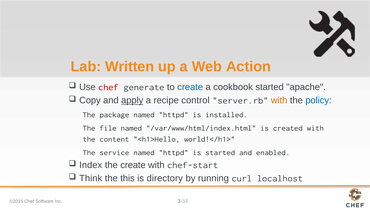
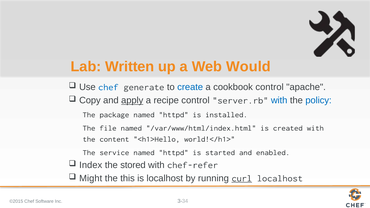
Action: Action -> Would (248, 67)
chef colour: red -> blue (108, 87)
cookbook started: started -> control (270, 87)
with colour: orange -> blue (279, 101)
the create: create -> stored (133, 165)
chef-start: chef-start -> chef-refer (193, 165)
Think: Think -> Might (91, 178)
is directory: directory -> localhost (165, 178)
curl underline: none -> present (242, 178)
